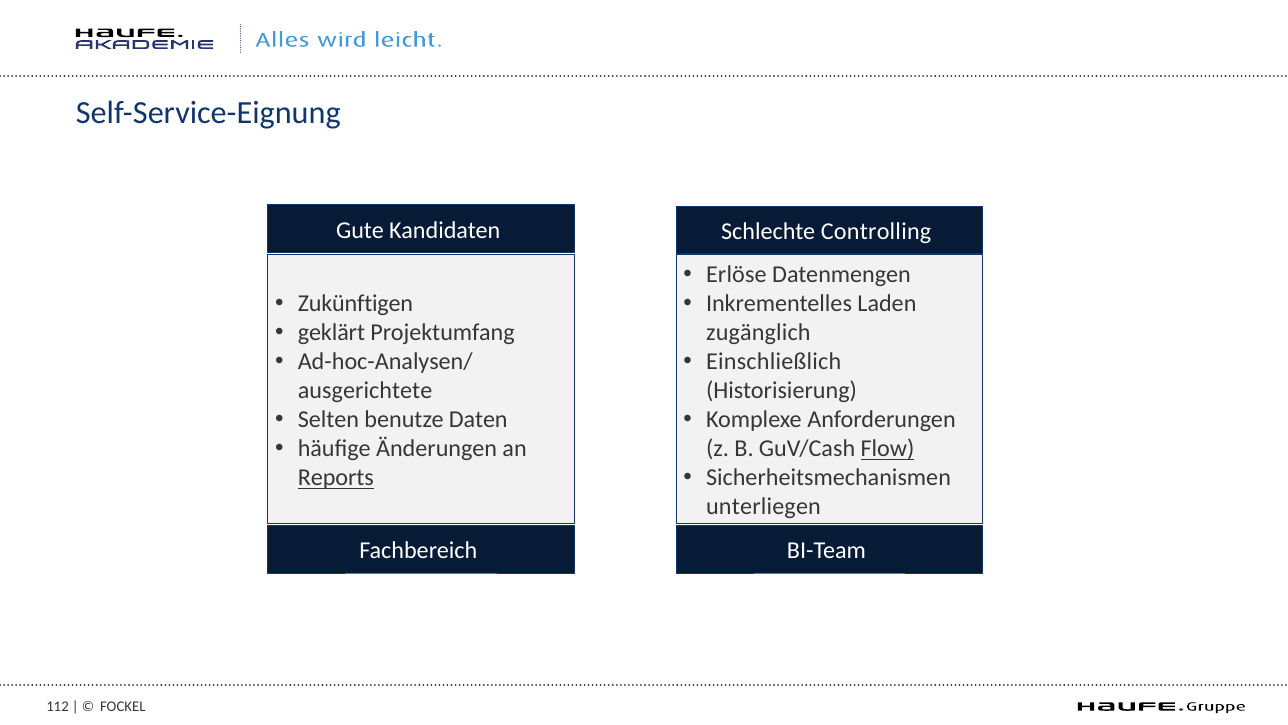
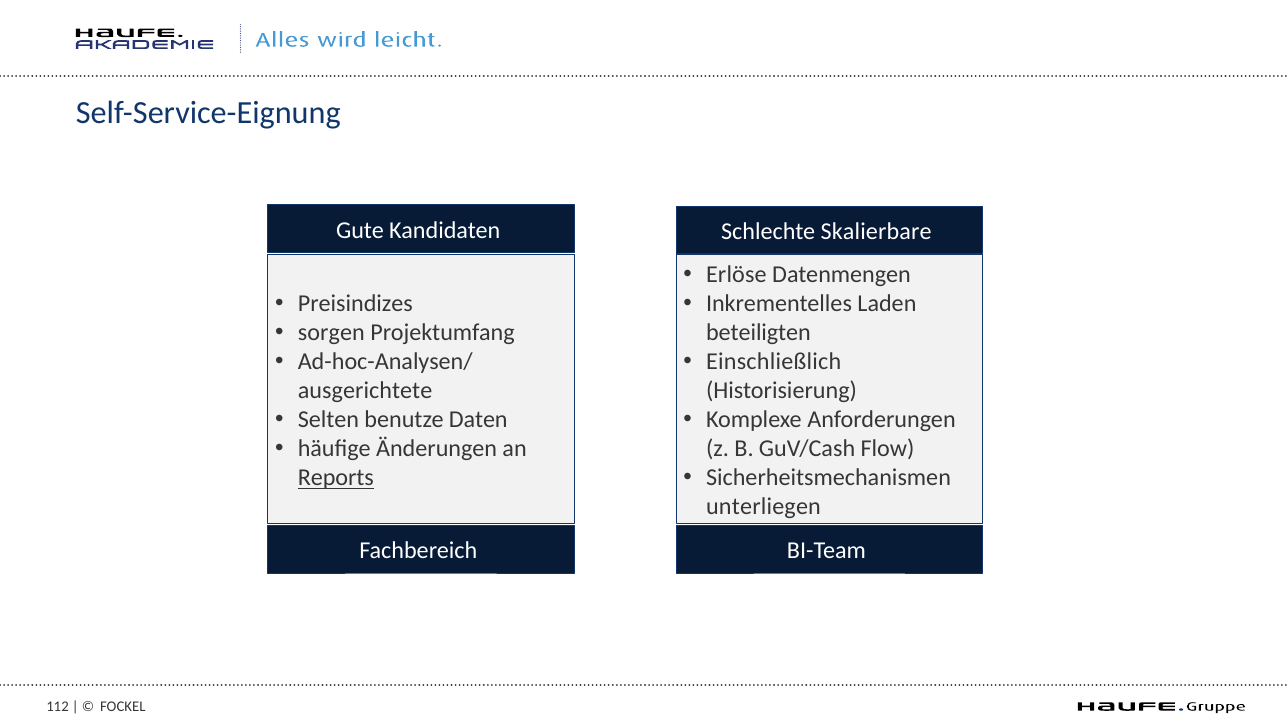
Controlling: Controlling -> Skalierbare (876, 232)
Zukünftigen: Zukünftigen -> Preisindizes (355, 304)
geklärt: geklärt -> sorgen (331, 333)
zugänglich: zugänglich -> beteiligten (758, 333)
Flow underline: present -> none (887, 449)
